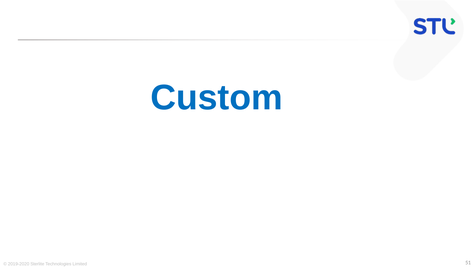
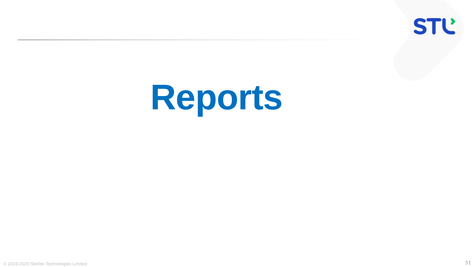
Custom: Custom -> Reports (217, 97)
